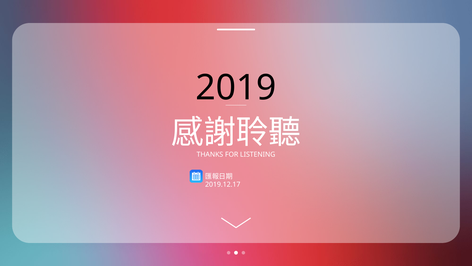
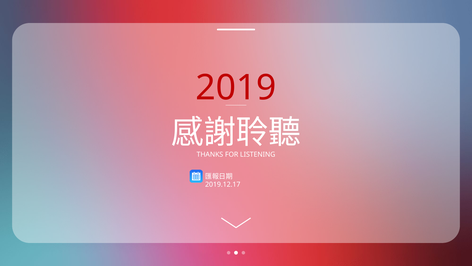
2019 colour: black -> red (236, 88)
